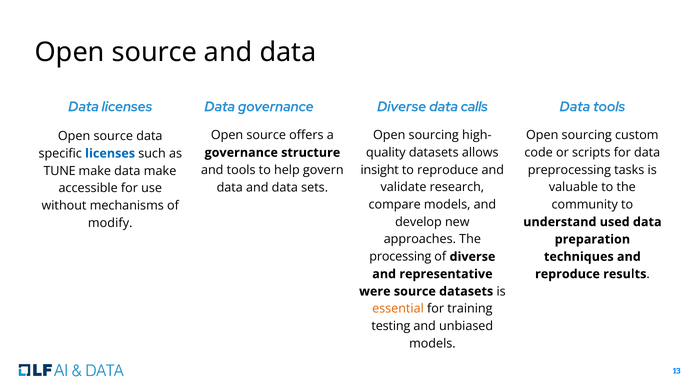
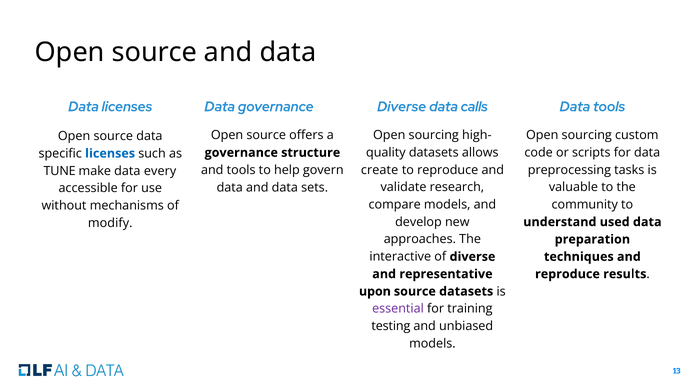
insight: insight -> create (380, 170)
data make: make -> every (160, 171)
processing: processing -> interactive (400, 257)
were: were -> upon (375, 291)
essential colour: orange -> purple (398, 309)
